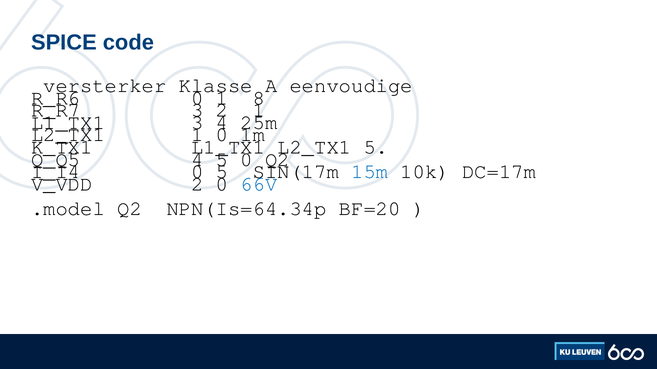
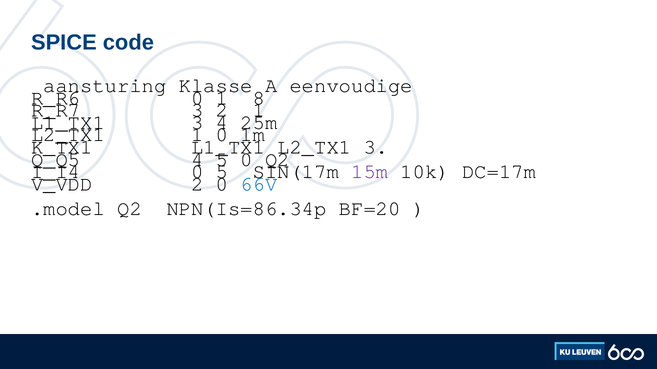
versterker: versterker -> aansturing (105, 86)
L2_TX1 5: 5 -> 3 (376, 147)
15m colour: blue -> purple (370, 172)
NPN(Is=64.34p: NPN(Is=64.34p -> NPN(Is=86.34p (247, 209)
